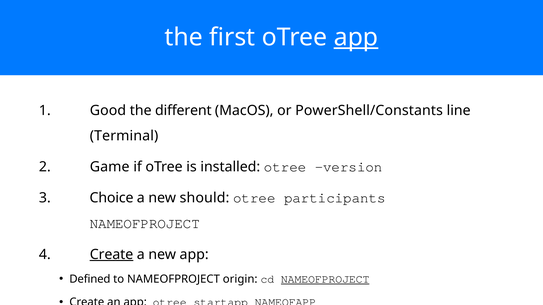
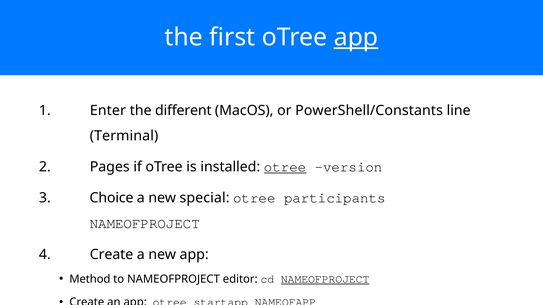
Good: Good -> Enter (108, 111)
Game: Game -> Pages (110, 167)
otree underline: none -> present (285, 167)
should: should -> special (205, 198)
Create underline: present -> none (112, 255)
Defined: Defined -> Method (90, 280)
origin: origin -> editor (240, 280)
